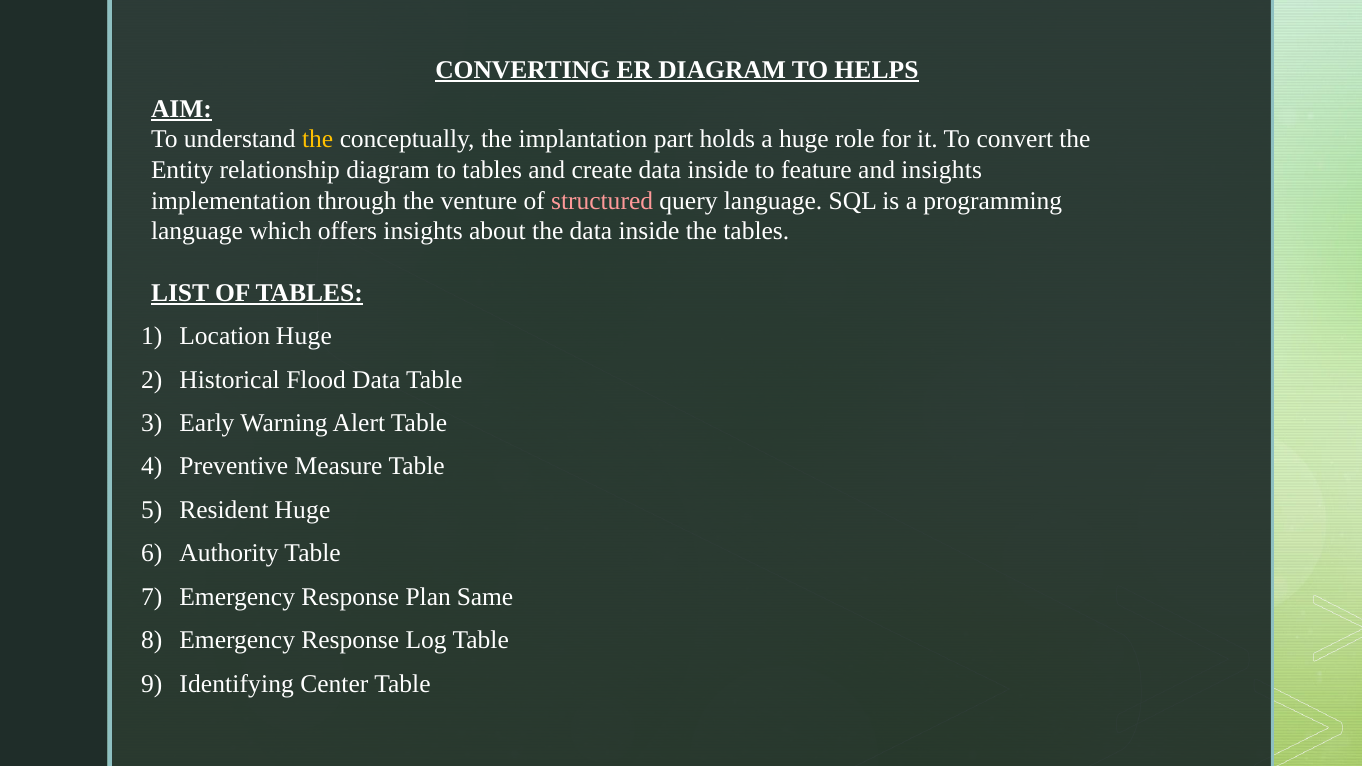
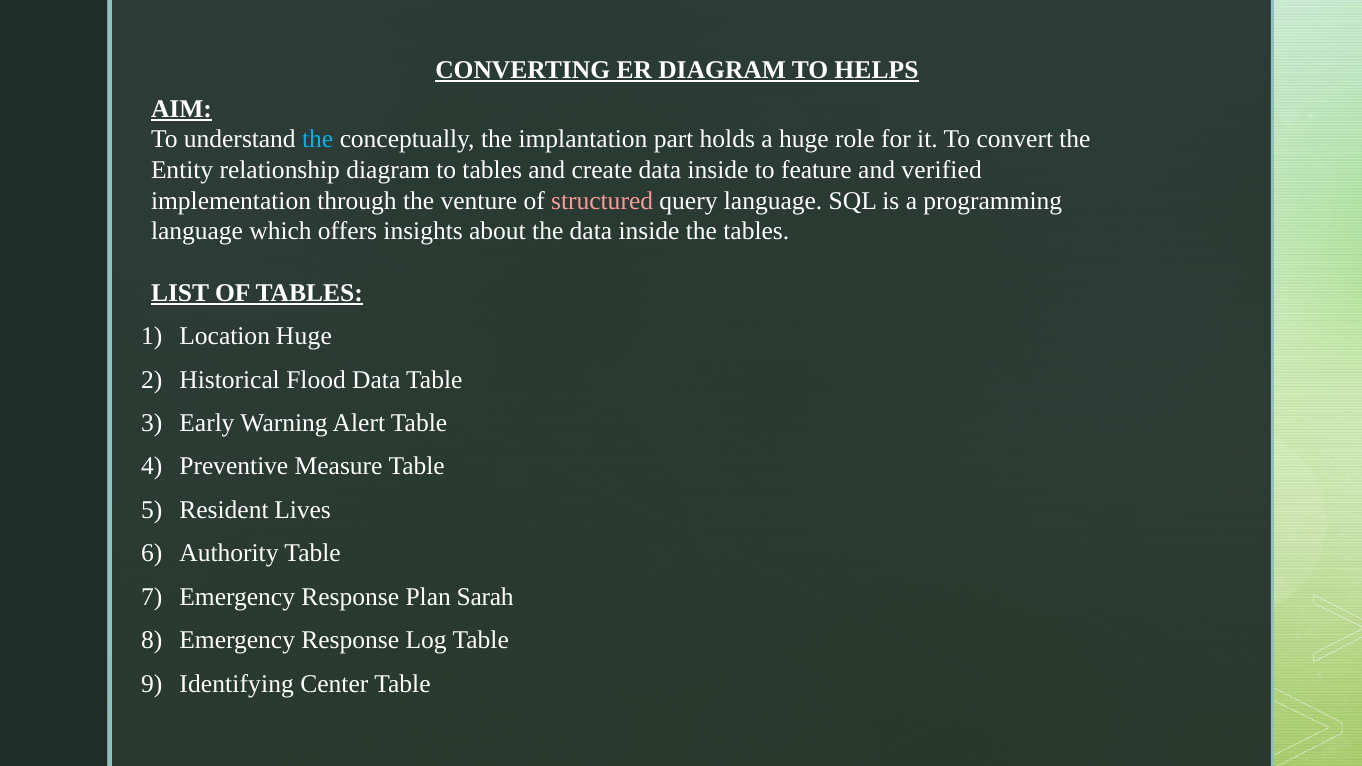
the colour: yellow -> light blue (318, 140)
and insights: insights -> verified (942, 170)
Resident Huge: Huge -> Lives (303, 510)
Same: Same -> Sarah (485, 597)
